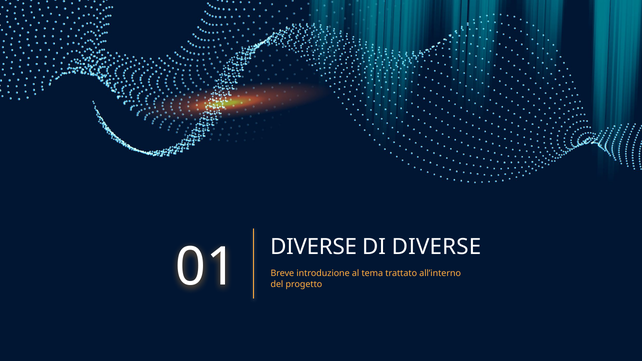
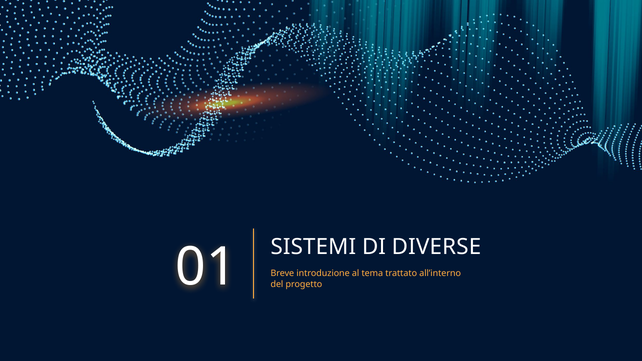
DIVERSE: DIVERSE -> SISTEMI (313, 247)
